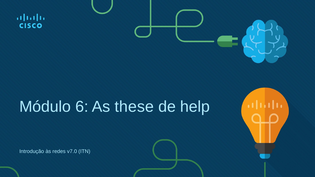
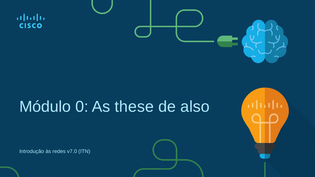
6: 6 -> 0 (82, 107)
help: help -> also (195, 107)
